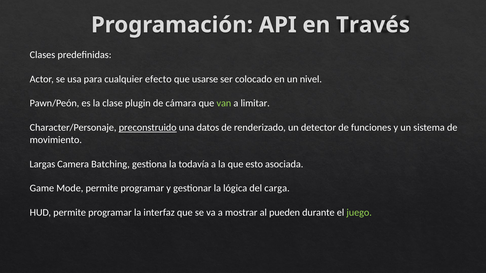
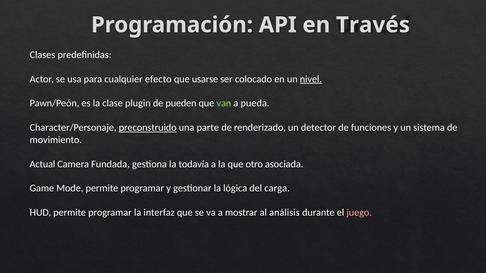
nivel underline: none -> present (311, 79)
cámara: cámara -> pueden (181, 103)
limitar: limitar -> pueda (255, 103)
datos: datos -> parte (208, 128)
Largas: Largas -> Actual (42, 164)
Batching: Batching -> Fundada (110, 164)
esto: esto -> otro (254, 164)
pueden: pueden -> análisis (284, 213)
juego colour: light green -> pink (359, 213)
